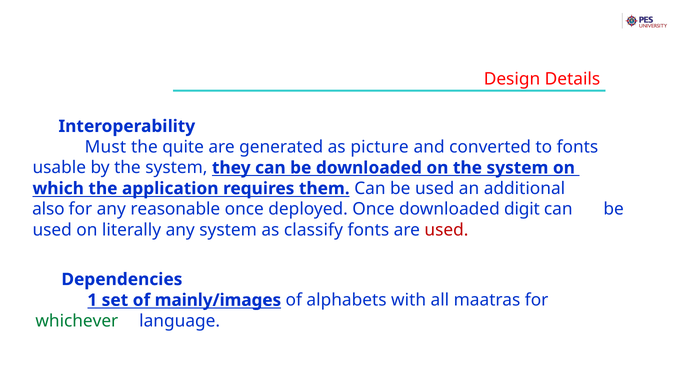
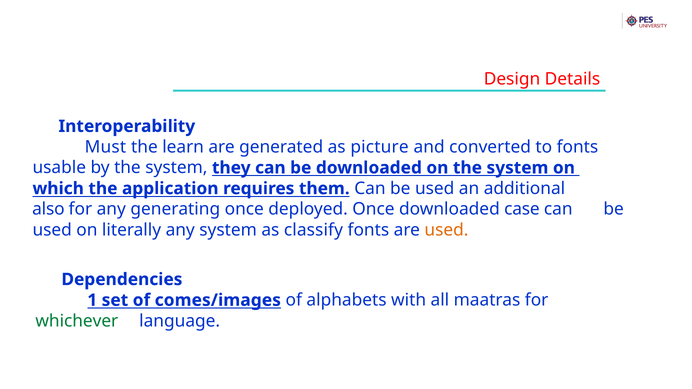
quite: quite -> learn (183, 147)
reasonable: reasonable -> generating (175, 209)
digit: digit -> case (522, 209)
used colour: red -> orange (446, 230)
mainly/images: mainly/images -> comes/images (218, 300)
